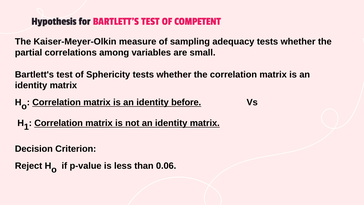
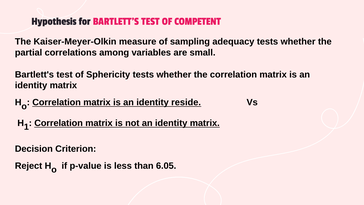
before: before -> reside (186, 102)
0.06: 0.06 -> 6.05 (166, 166)
